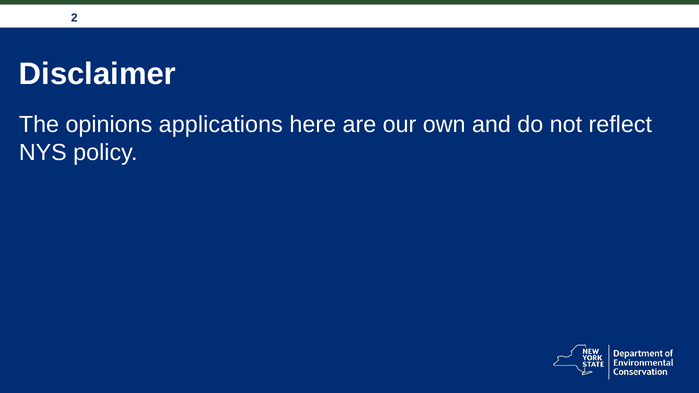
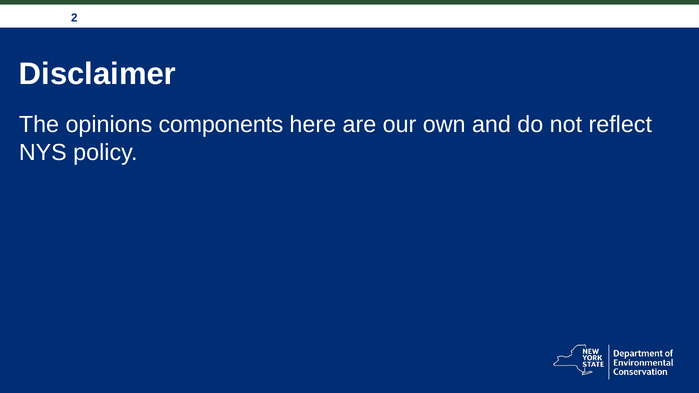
applications: applications -> components (221, 125)
